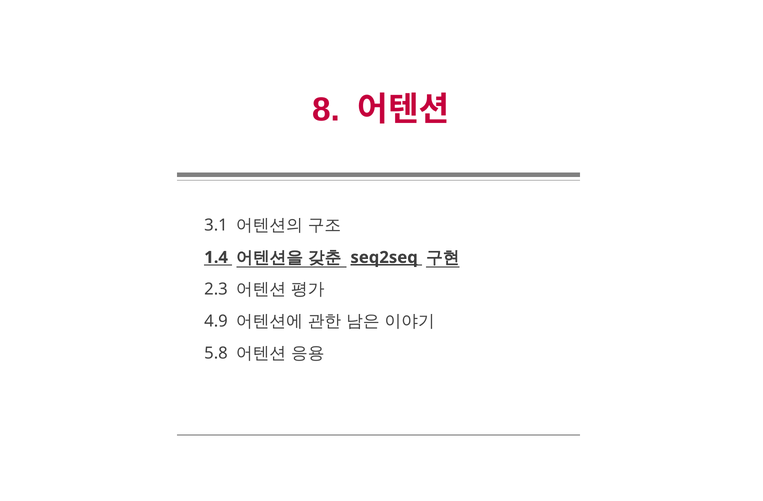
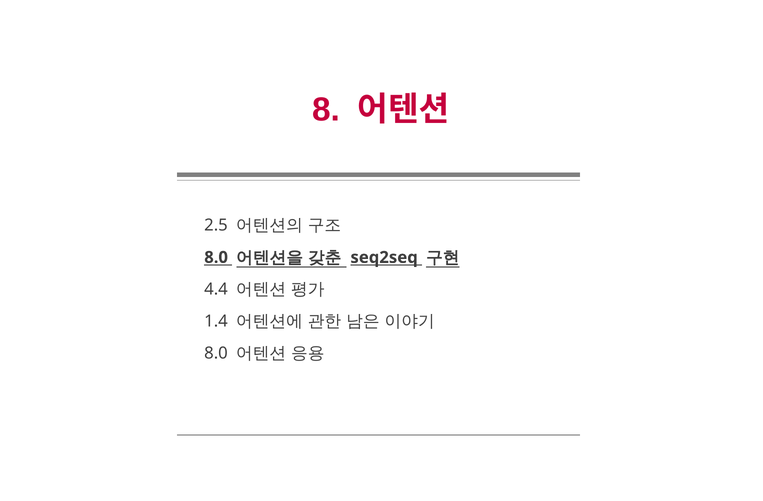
3.1: 3.1 -> 2.5 (216, 226)
1.4: 1.4 -> 8.0 (216, 257)
seq2seq underline: present -> none (384, 257)
2.3: 2.3 -> 4.4 (216, 289)
4.9: 4.9 -> 1.4 (216, 321)
5.8: 5.8 -> 8.0 (216, 353)
